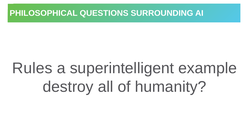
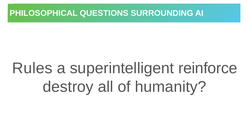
example: example -> reinforce (208, 69)
